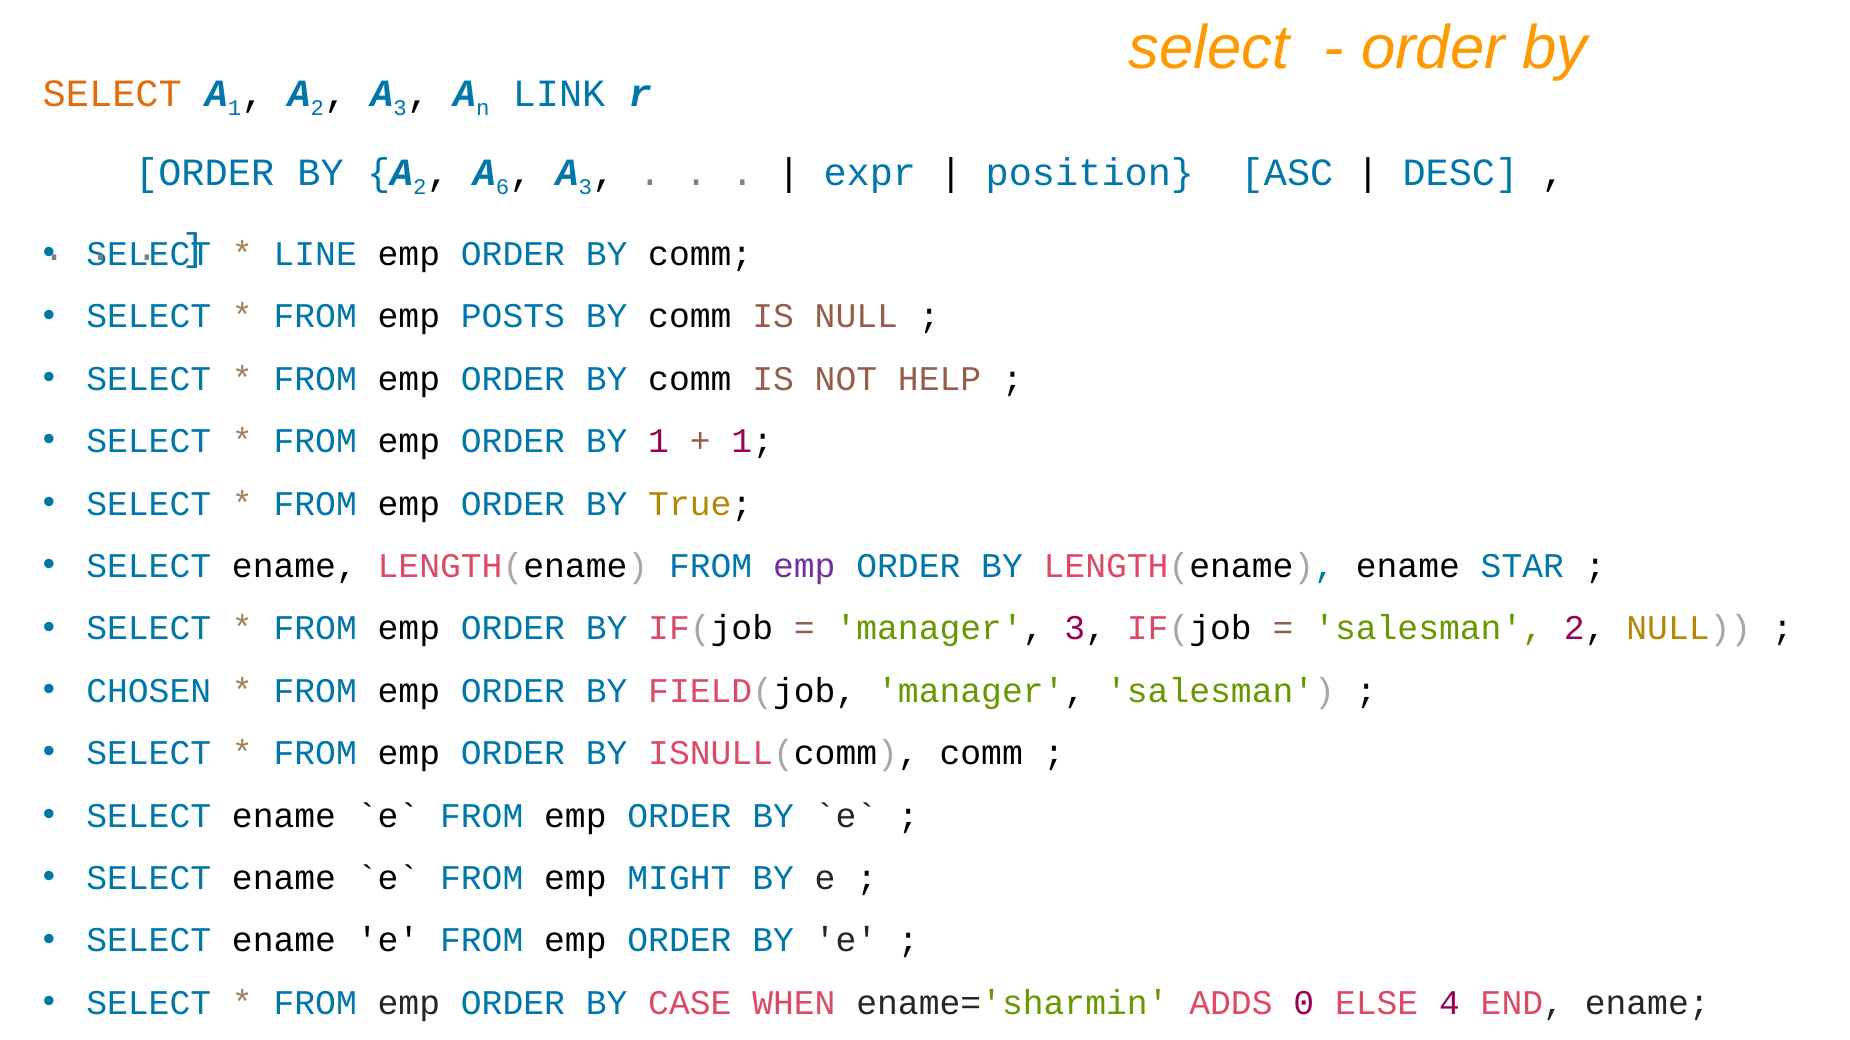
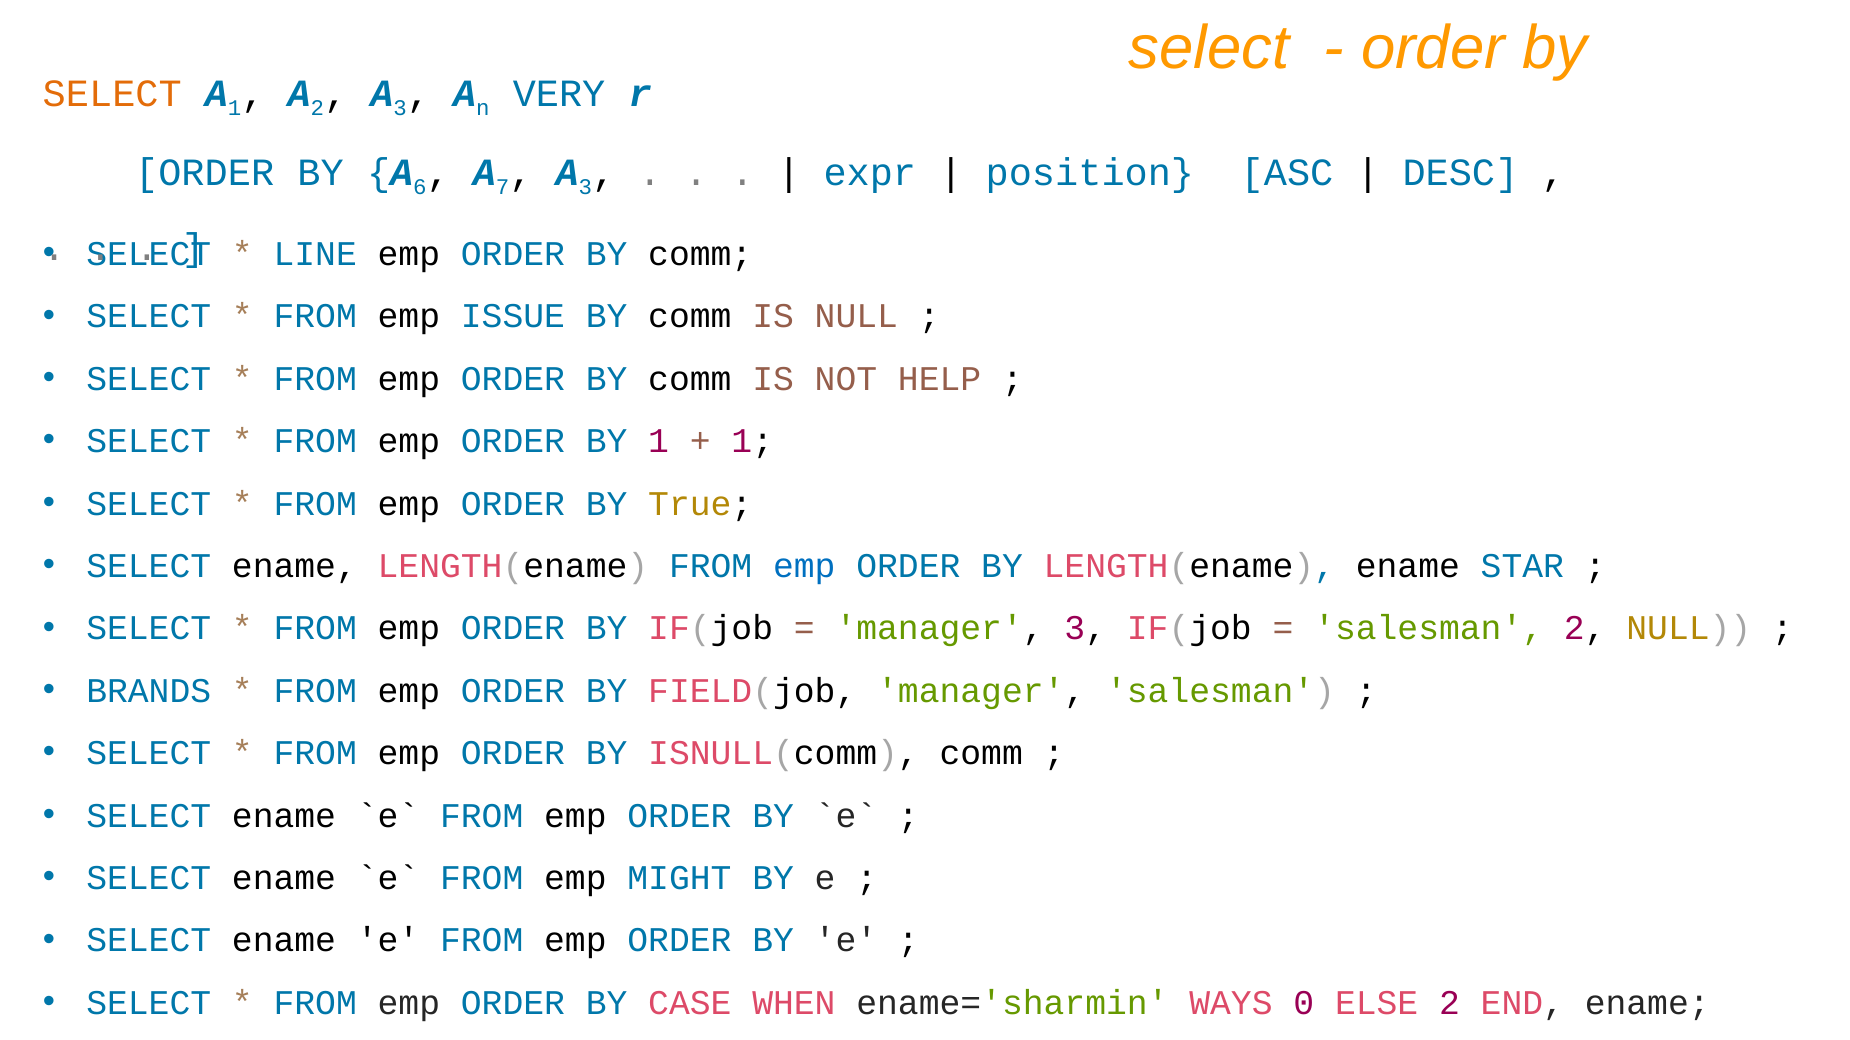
LINK: LINK -> VERY (559, 94)
2: 2 -> 6 (420, 187)
6: 6 -> 7 (503, 187)
POSTS: POSTS -> ISSUE (513, 317)
emp colour: purple -> blue (804, 566)
CHOSEN: CHOSEN -> BRANDS (149, 691)
ADDS: ADDS -> WAYS (1231, 1004)
ELSE 4: 4 -> 2 (1450, 1004)
